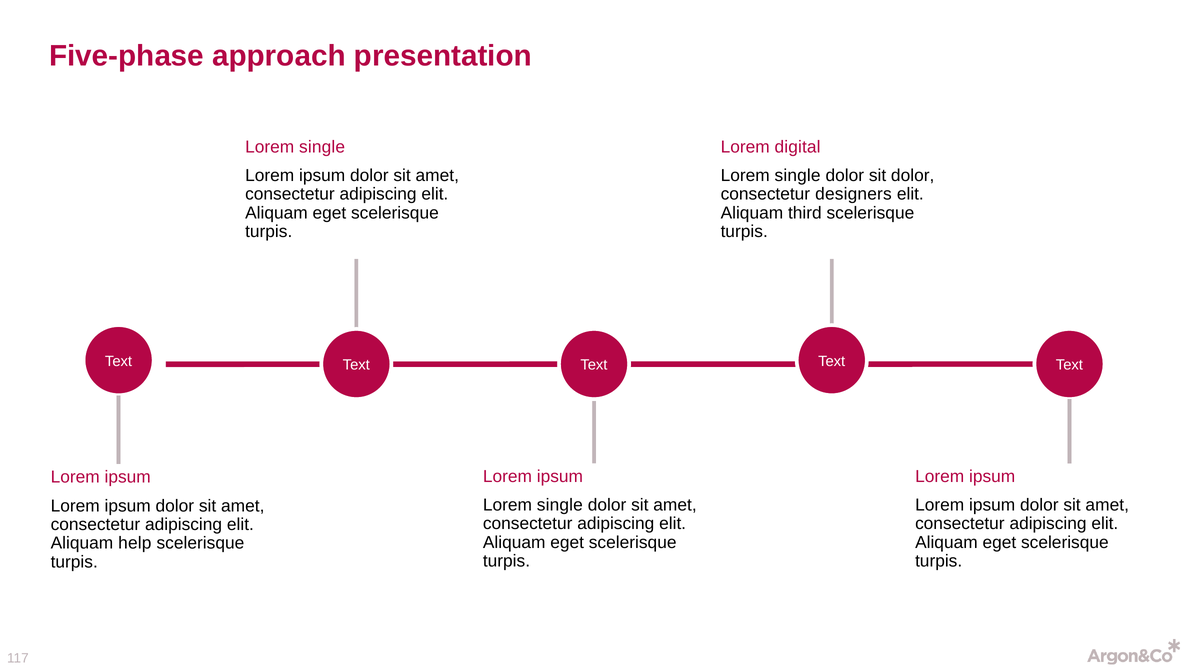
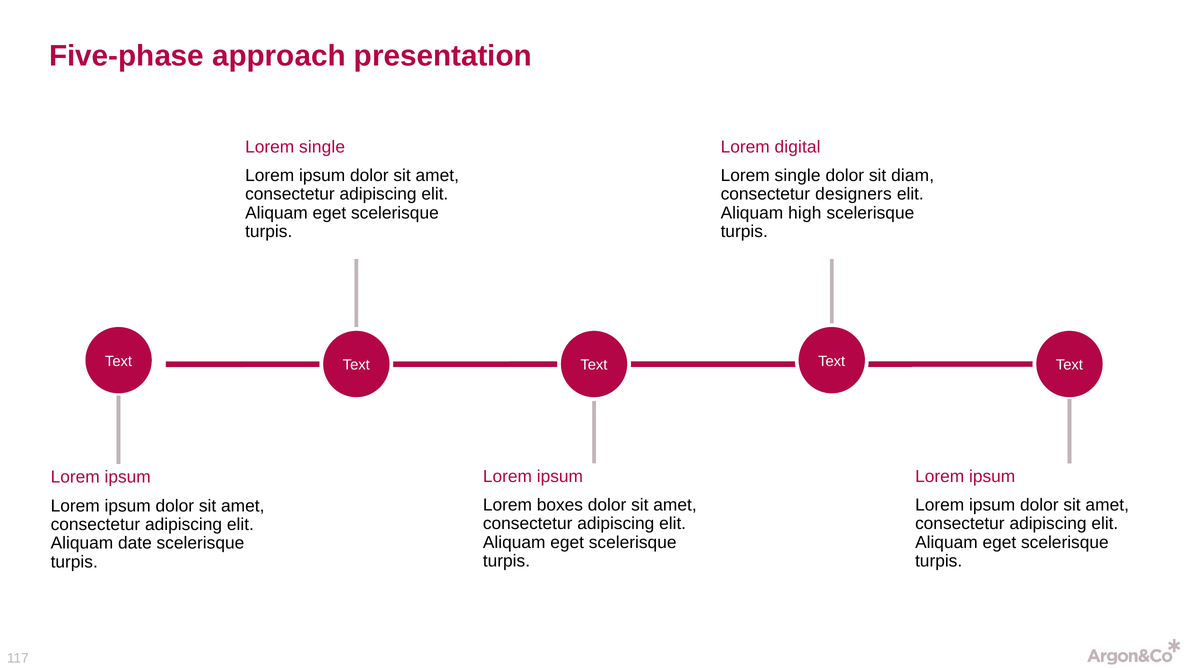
sit dolor: dolor -> diam (913, 175)
third: third -> high (805, 213)
single: single -> boxes (560, 505)
help: help -> date (135, 543)
